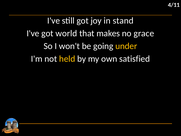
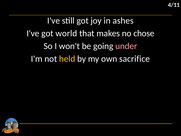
stand: stand -> ashes (123, 21)
grace: grace -> chose (144, 33)
under colour: yellow -> pink (126, 46)
satisfied: satisfied -> sacrifice (135, 59)
